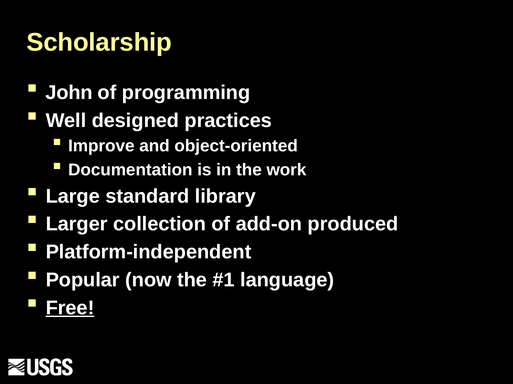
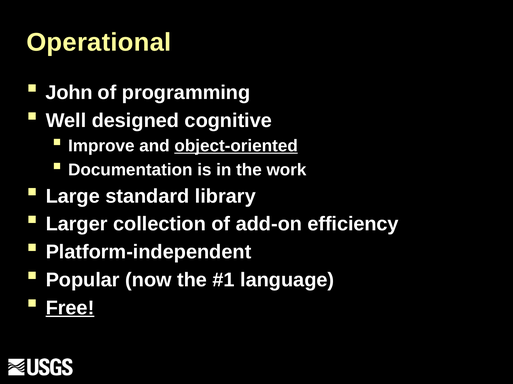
Scholarship: Scholarship -> Operational (99, 42)
practices: practices -> cognitive (228, 121)
object-oriented underline: none -> present (236, 146)
produced: produced -> efficiency (353, 225)
